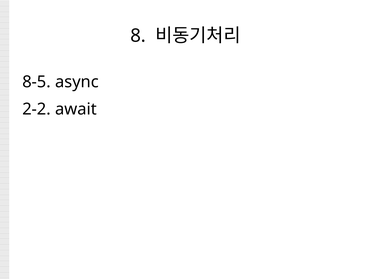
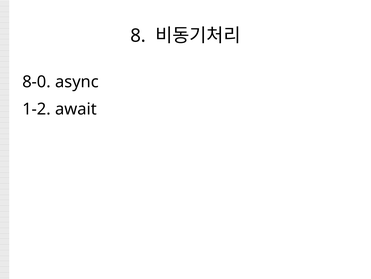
8-5: 8-5 -> 8-0 (37, 82)
2-2: 2-2 -> 1-2 (37, 109)
